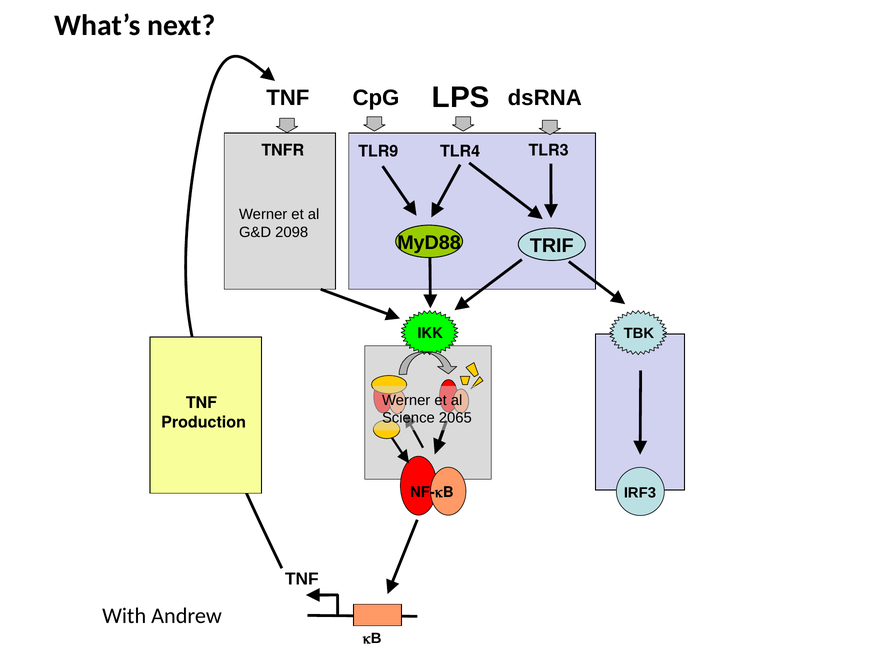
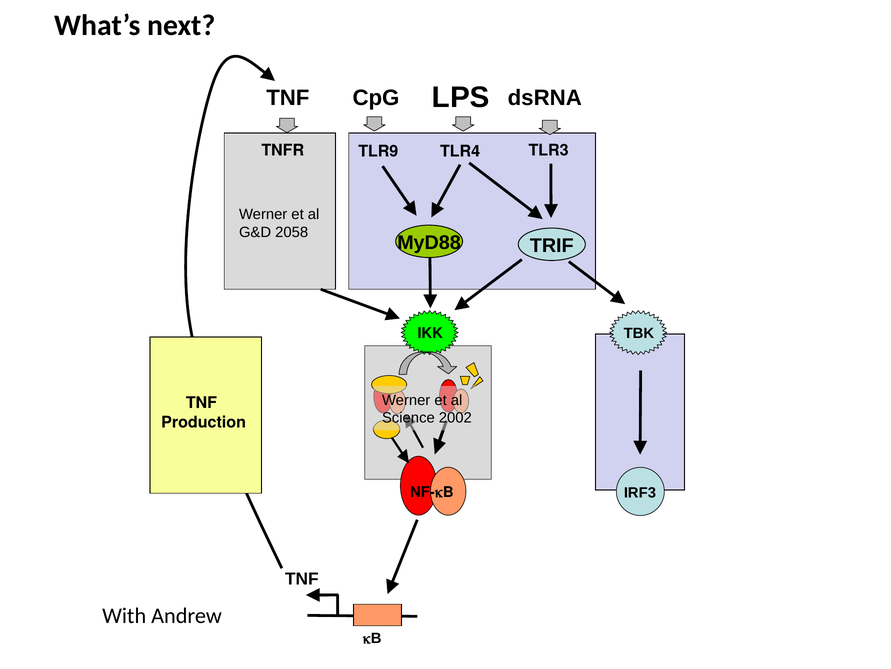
2098: 2098 -> 2058 (292, 232)
2065: 2065 -> 2002 (455, 418)
